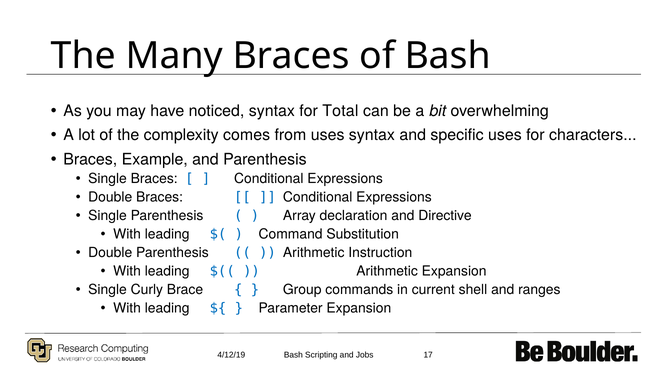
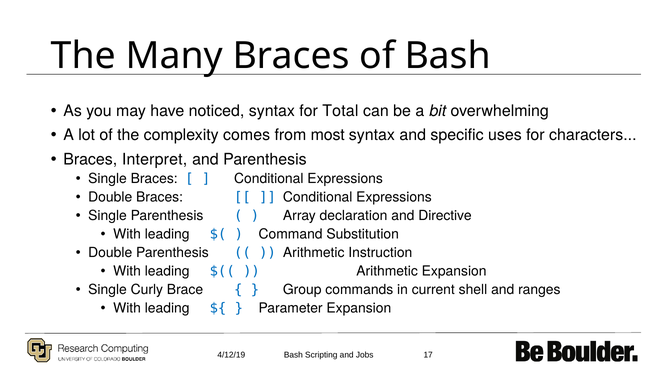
from uses: uses -> most (328, 135)
Example: Example -> Interpret (155, 159)
